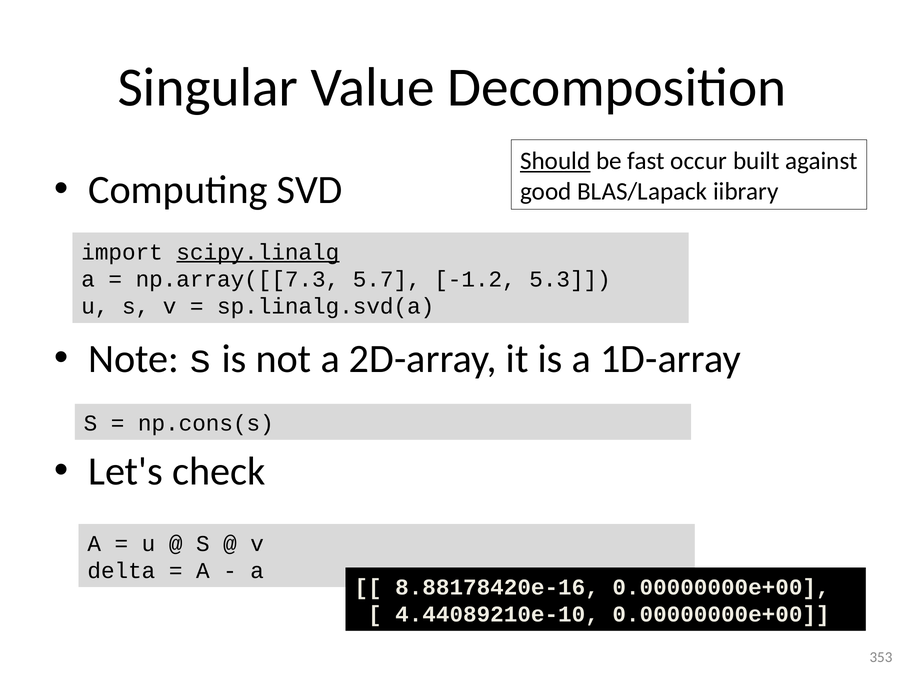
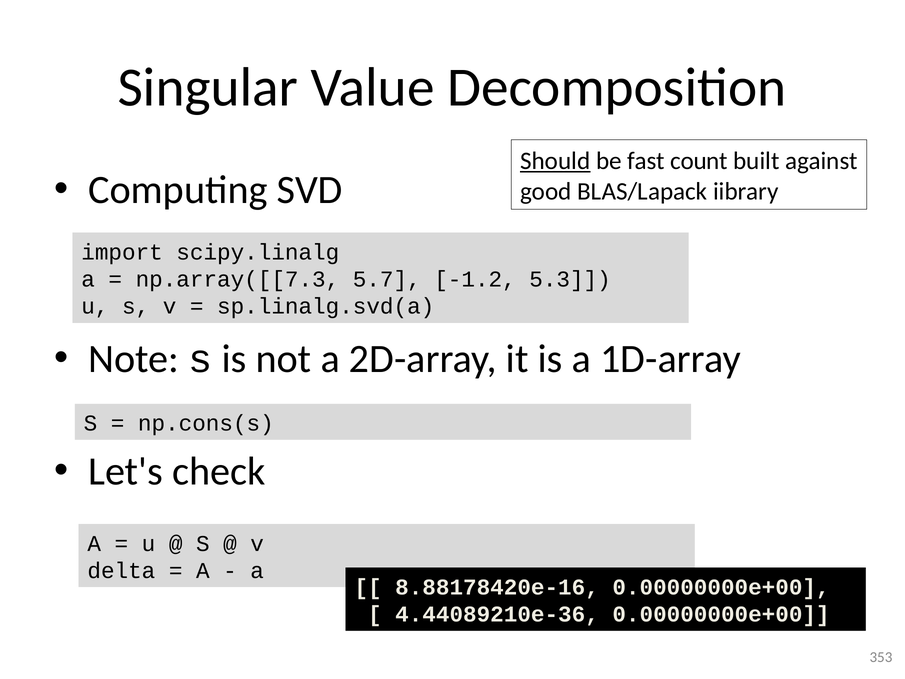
occur: occur -> count (699, 161)
scipy.linalg underline: present -> none (258, 252)
4.44089210e-10: 4.44089210e-10 -> 4.44089210e-36 (497, 614)
